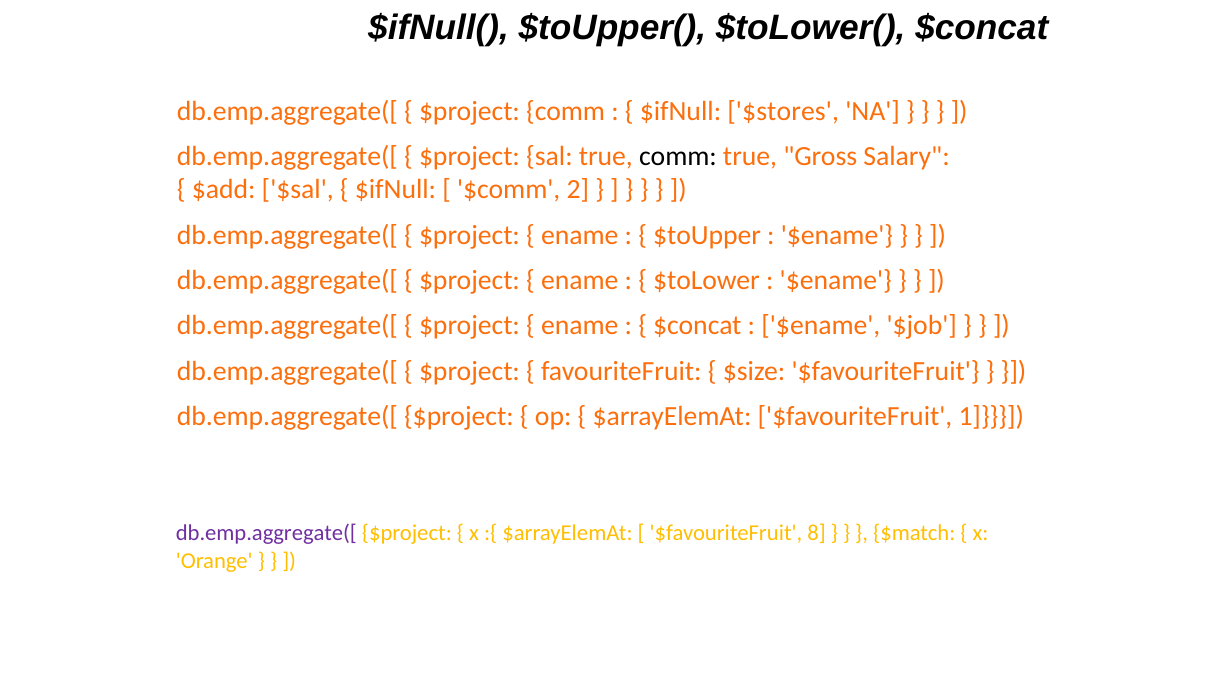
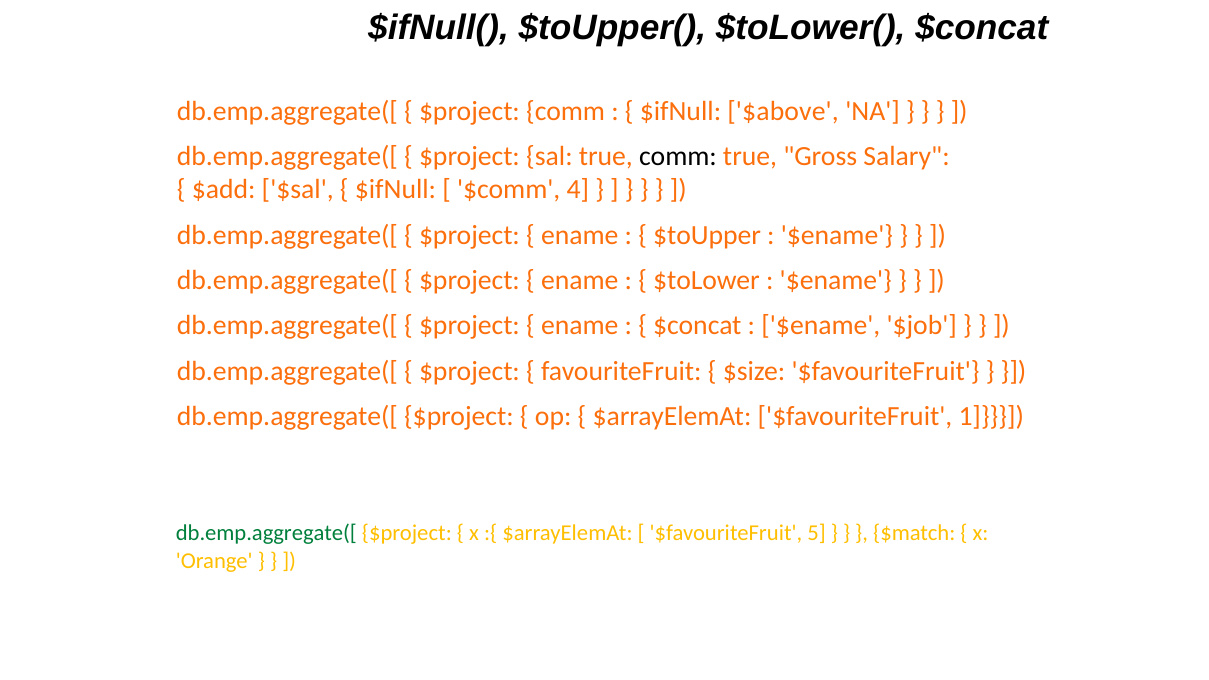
$stores: $stores -> $above (783, 111)
2: 2 -> 4 (578, 190)
db.emp.aggregate([ colour: purple -> green (266, 534)
8: 8 -> 5 (816, 534)
